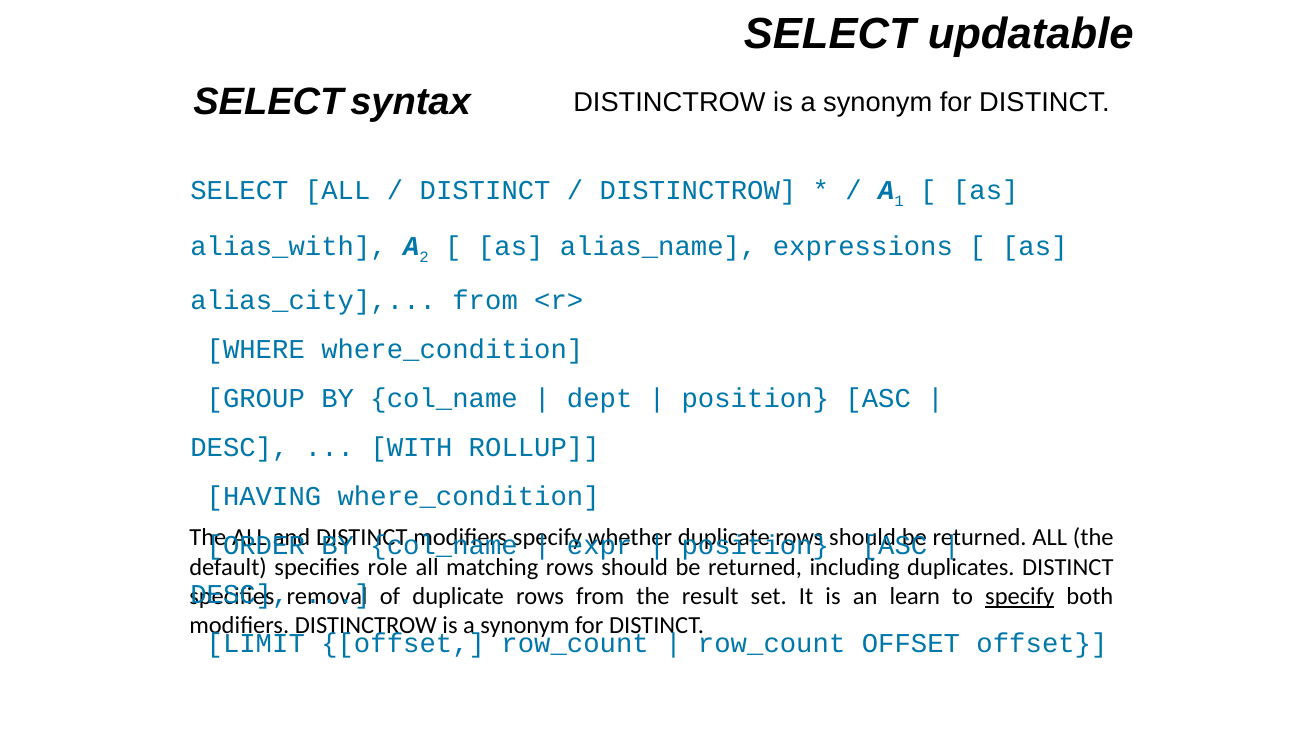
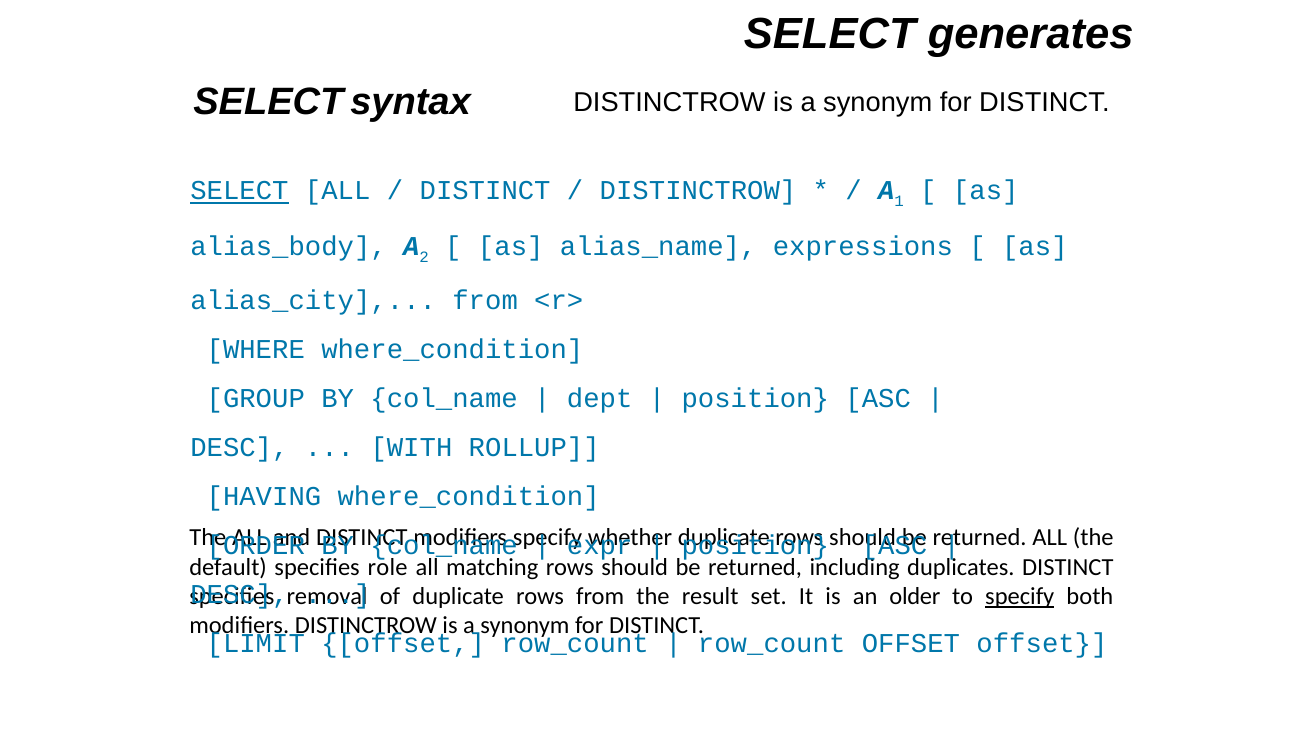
updatable: updatable -> generates (1031, 34)
SELECT underline: none -> present (239, 191)
alias_with: alias_with -> alias_body (289, 247)
learn: learn -> older (915, 597)
